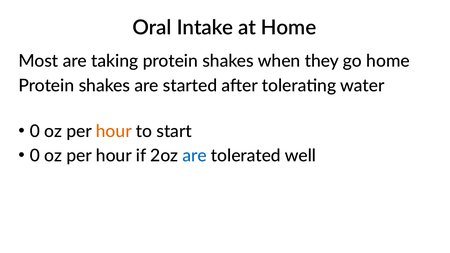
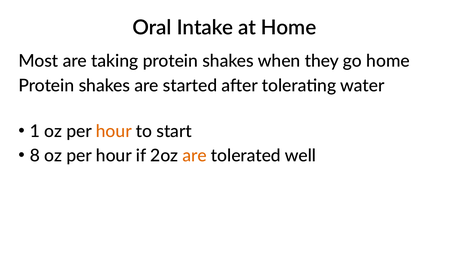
0: 0 -> 1 (35, 131)
0: 0 -> 8 (35, 156)
are colour: blue -> orange (195, 156)
